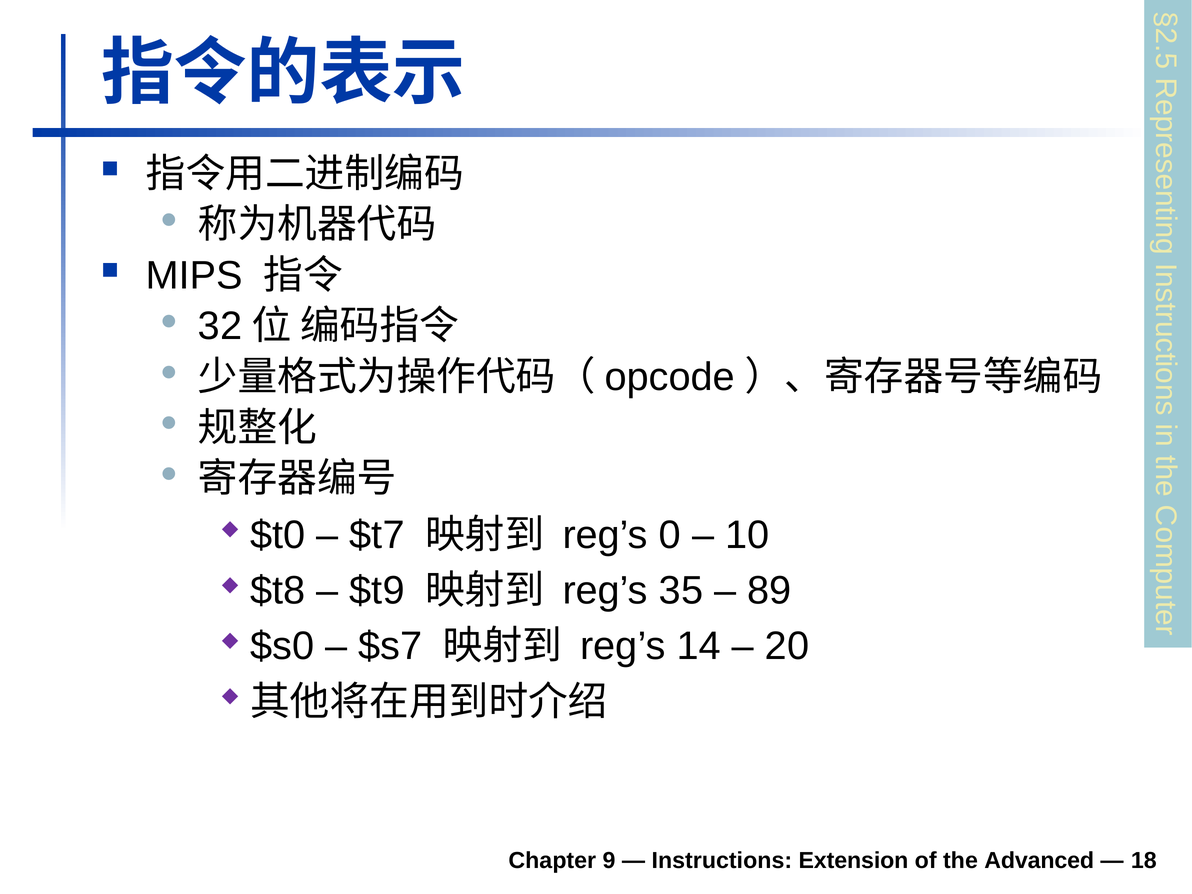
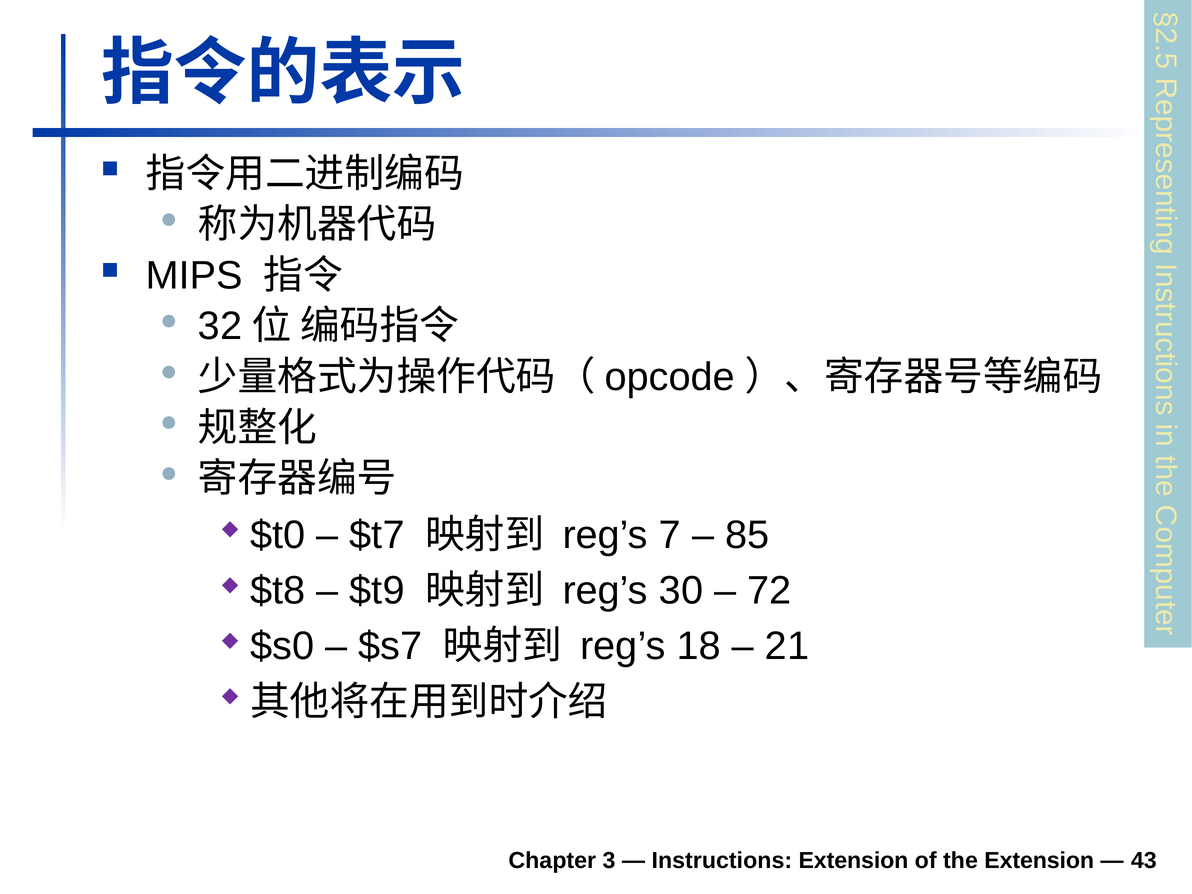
0: 0 -> 7 (670, 535)
10: 10 -> 85 (747, 535)
35: 35 -> 30 (681, 591)
89: 89 -> 72 (769, 591)
14: 14 -> 18 (699, 646)
20: 20 -> 21 (787, 646)
9: 9 -> 3 (609, 860)
the Advanced: Advanced -> Extension (1039, 860)
18: 18 -> 43 (1144, 860)
